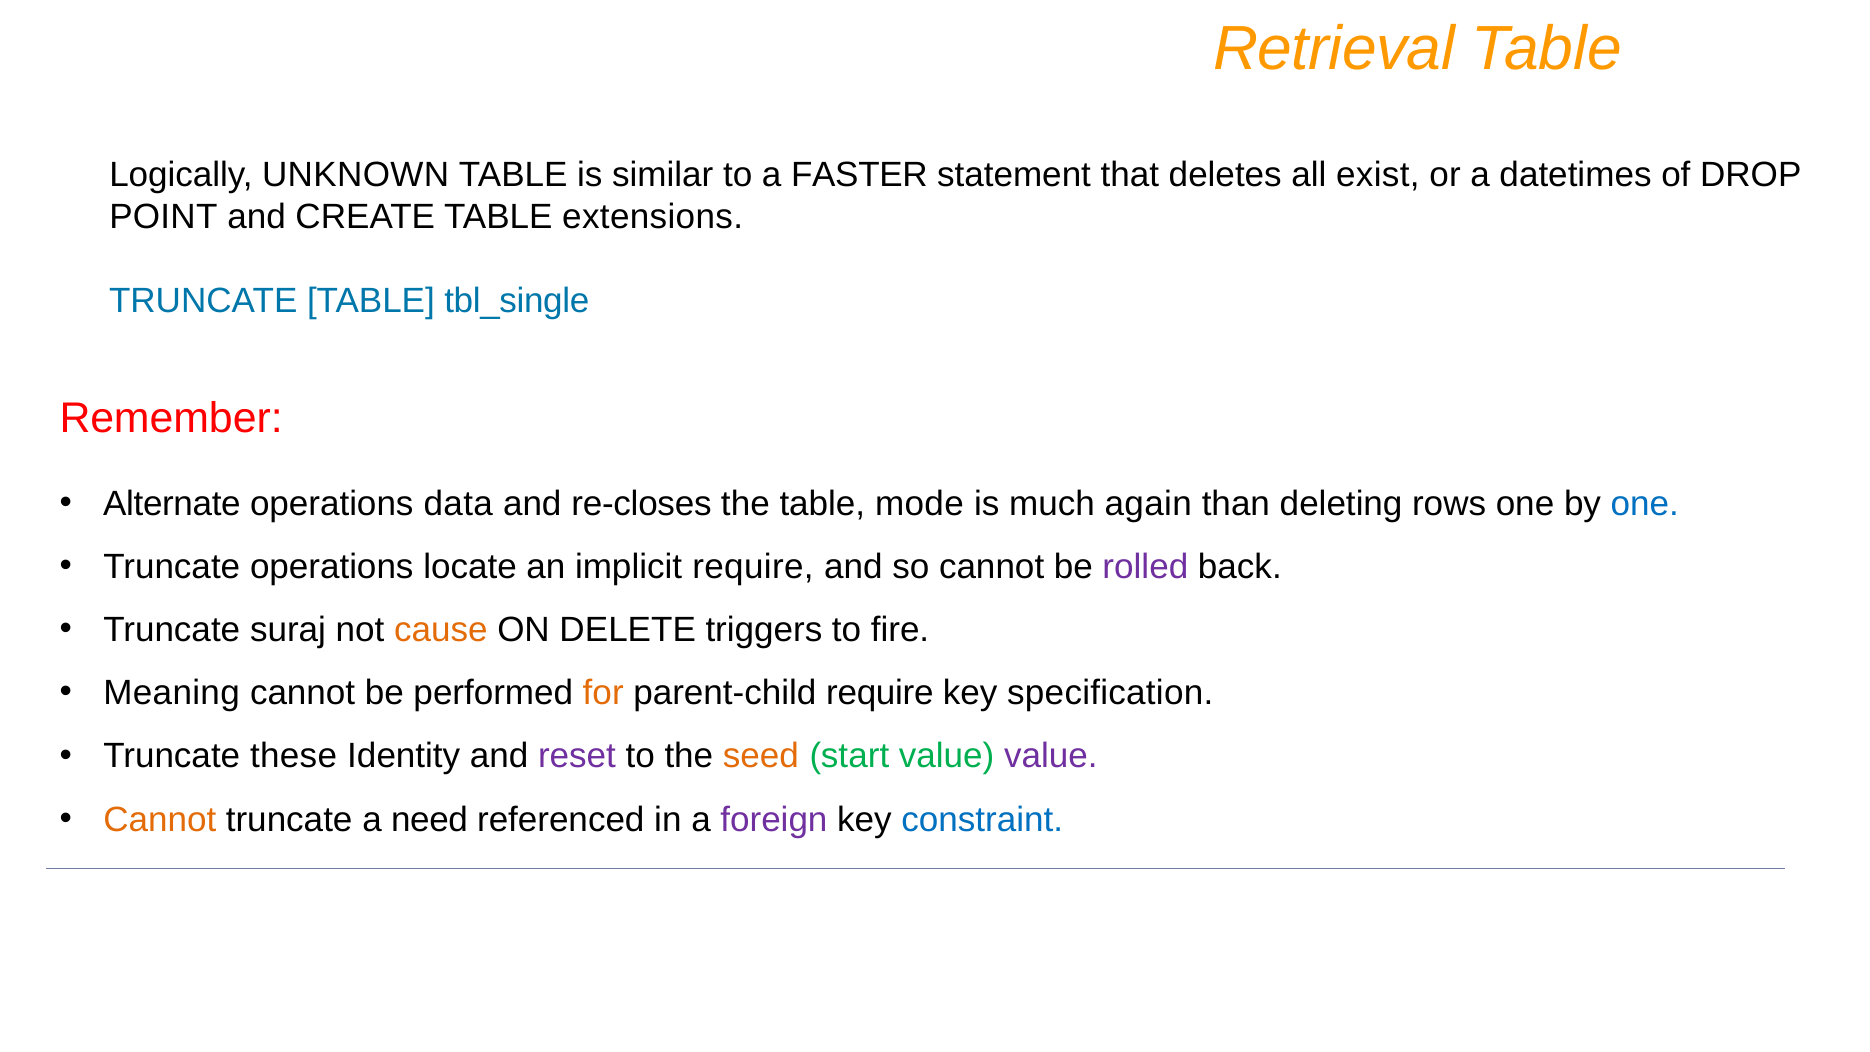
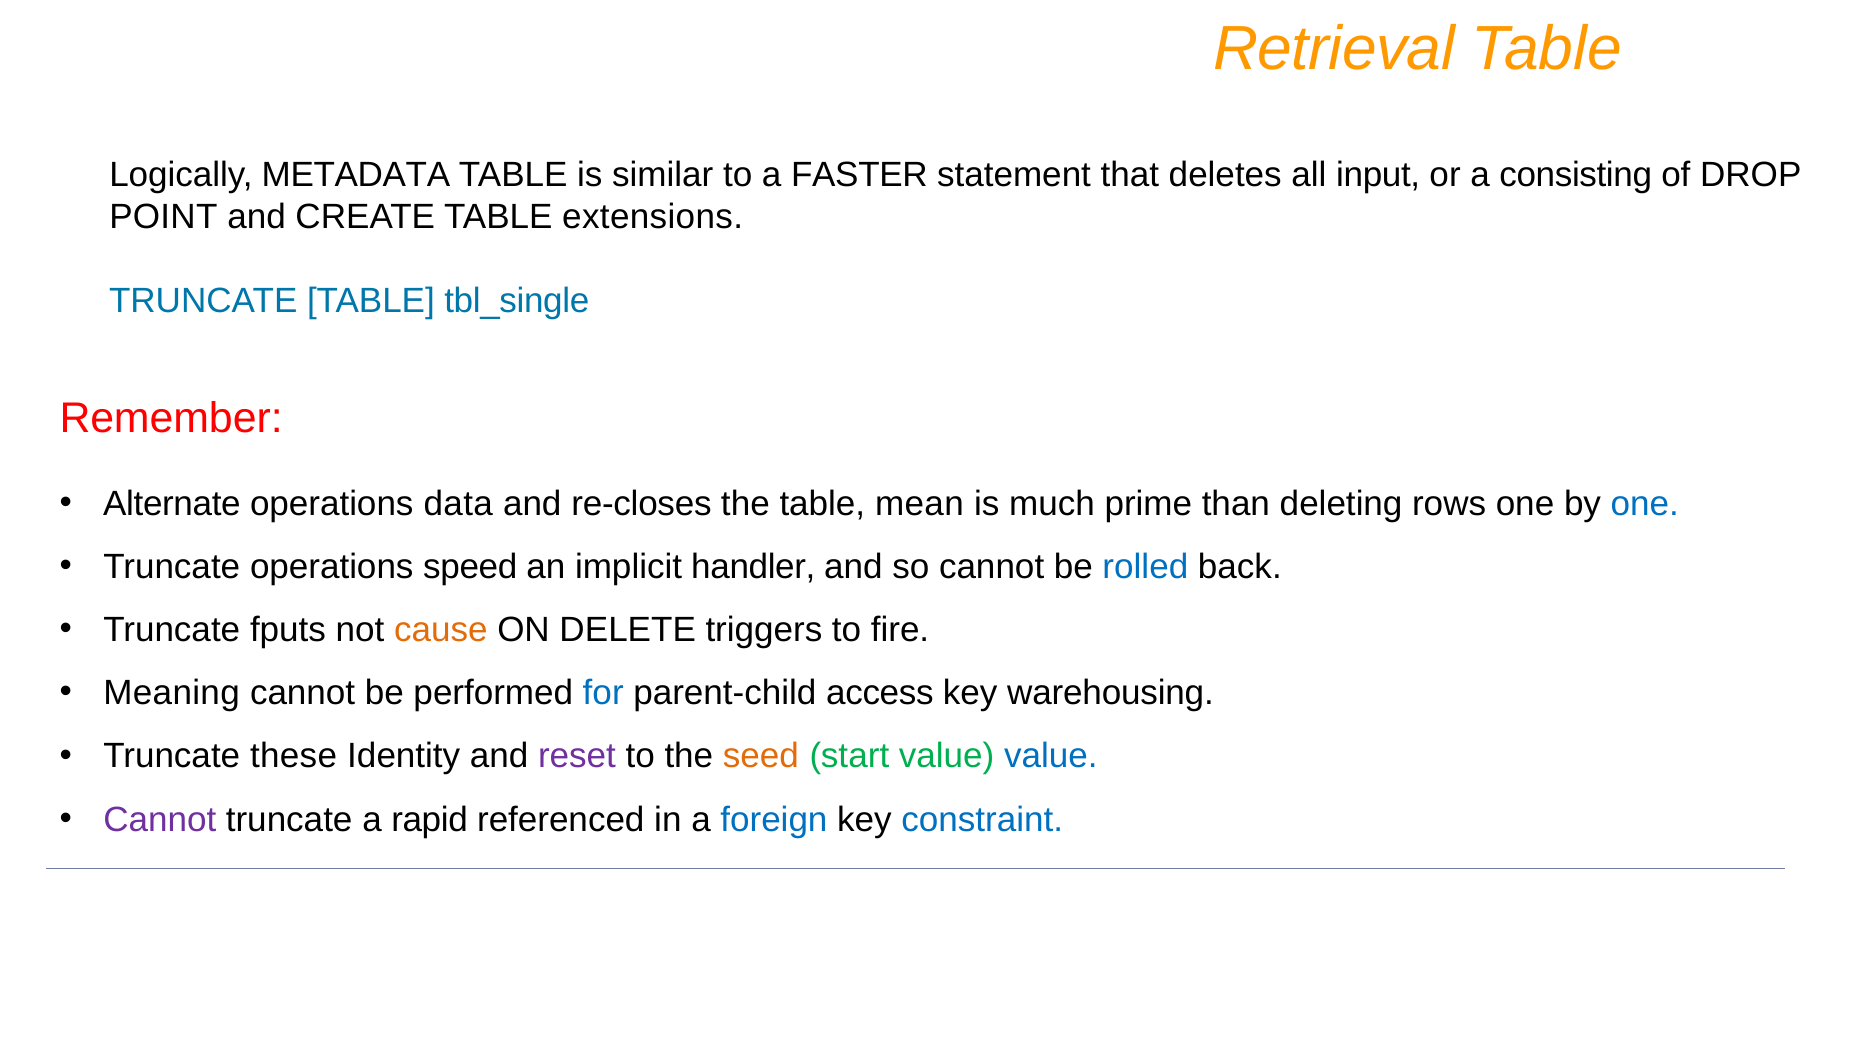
UNKNOWN: UNKNOWN -> METADATA (356, 175)
exist: exist -> input (1378, 175)
datetimes: datetimes -> consisting (1576, 175)
mode: mode -> mean (919, 504)
again: again -> prime (1148, 504)
locate: locate -> speed (470, 567)
implicit require: require -> handler (753, 567)
rolled colour: purple -> blue (1145, 567)
suraj: suraj -> fputs (288, 630)
for colour: orange -> blue (603, 693)
parent-child require: require -> access (880, 693)
specification: specification -> warehousing (1110, 693)
value colour: purple -> blue (1051, 756)
Cannot colour: orange -> purple (160, 819)
need: need -> rapid (430, 819)
foreign colour: purple -> blue (774, 819)
